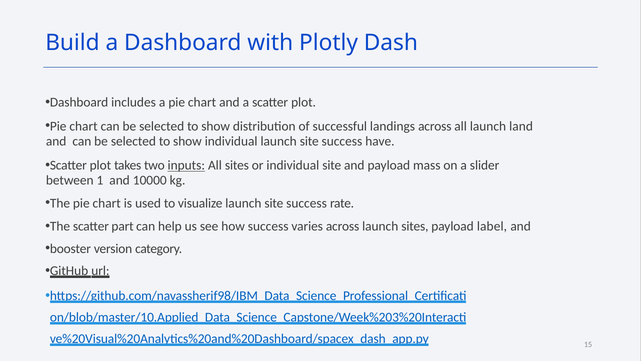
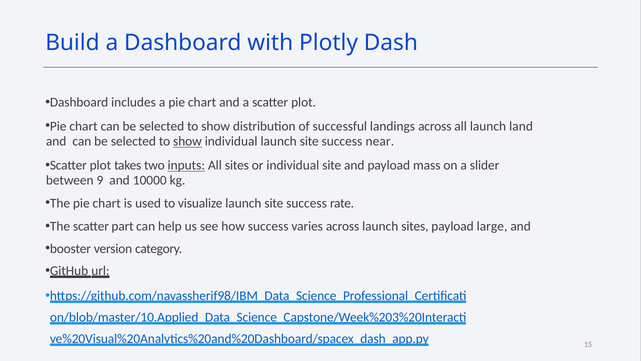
show underline: none -> present (187, 141)
have: have -> near (380, 141)
1: 1 -> 9 (100, 180)
label: label -> large (492, 226)
